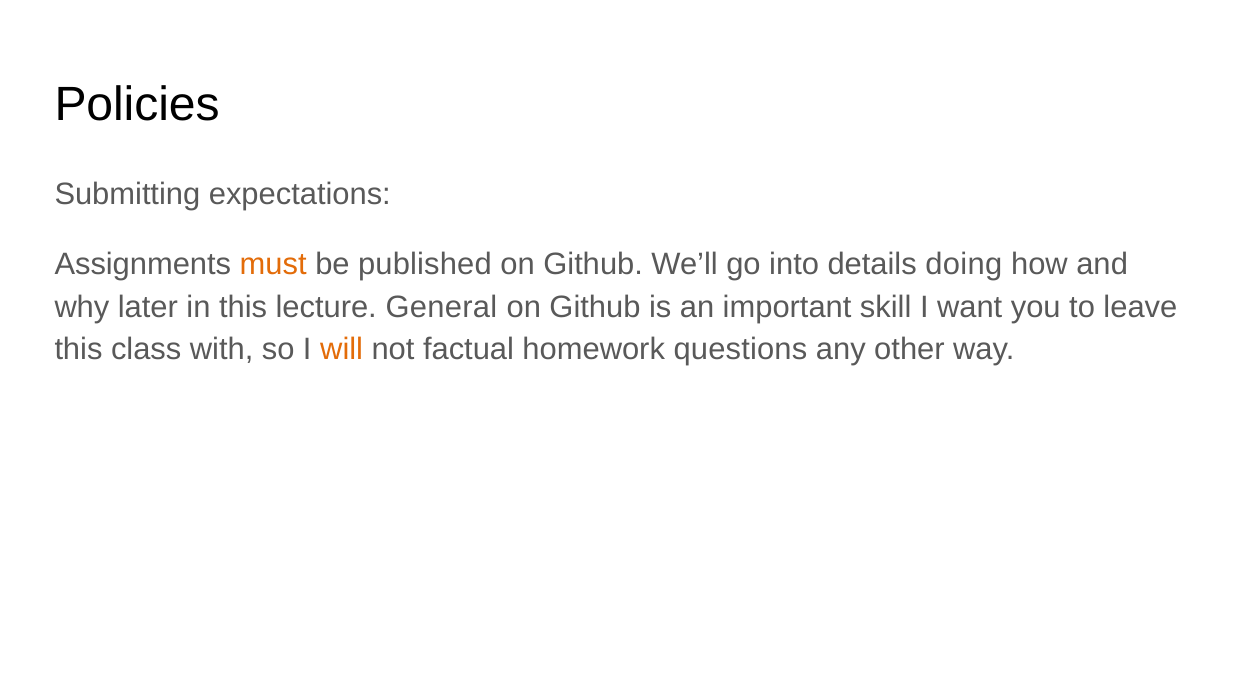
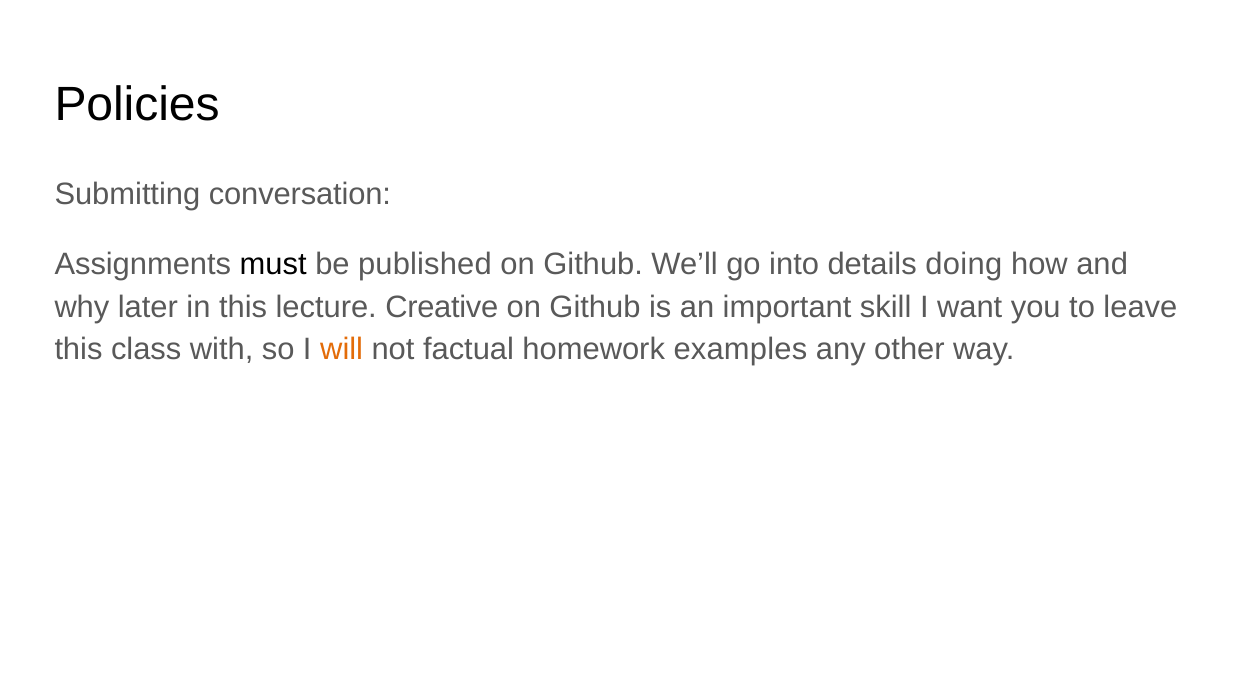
expectations: expectations -> conversation (300, 194)
must colour: orange -> black (273, 264)
General: General -> Creative (442, 307)
questions: questions -> examples (740, 350)
